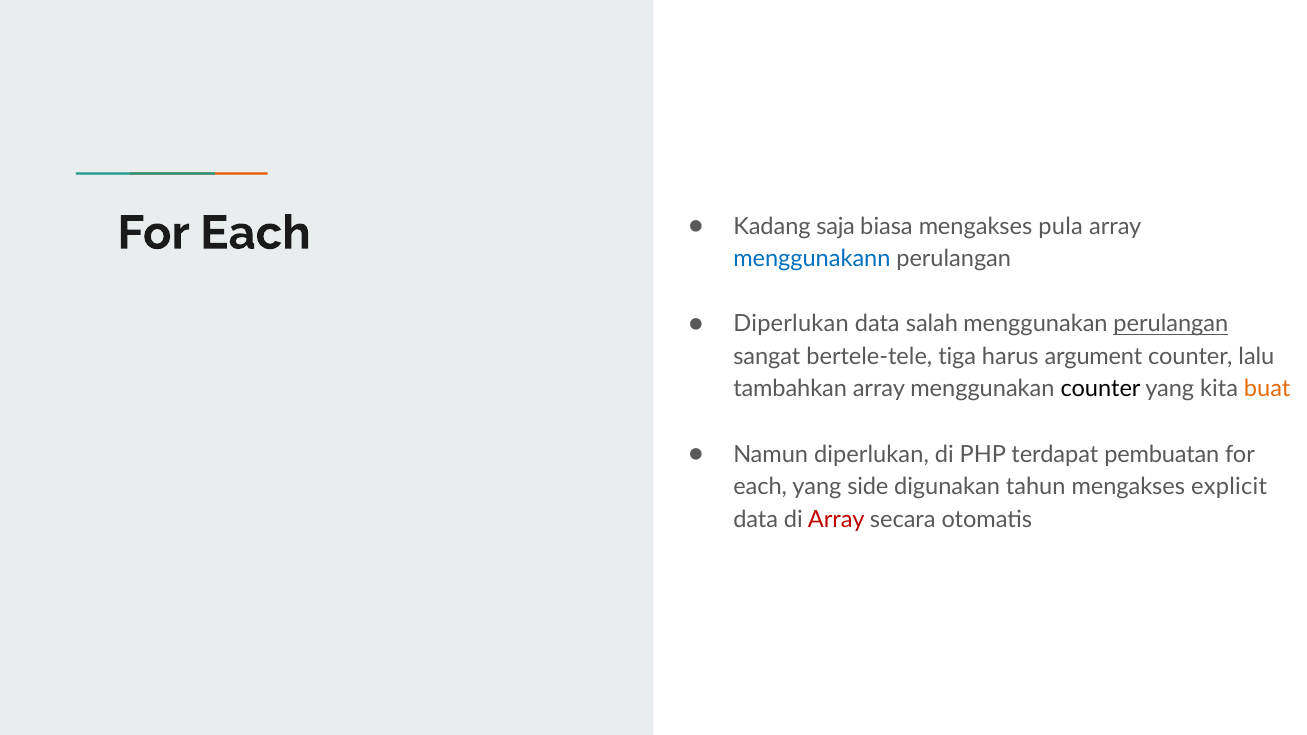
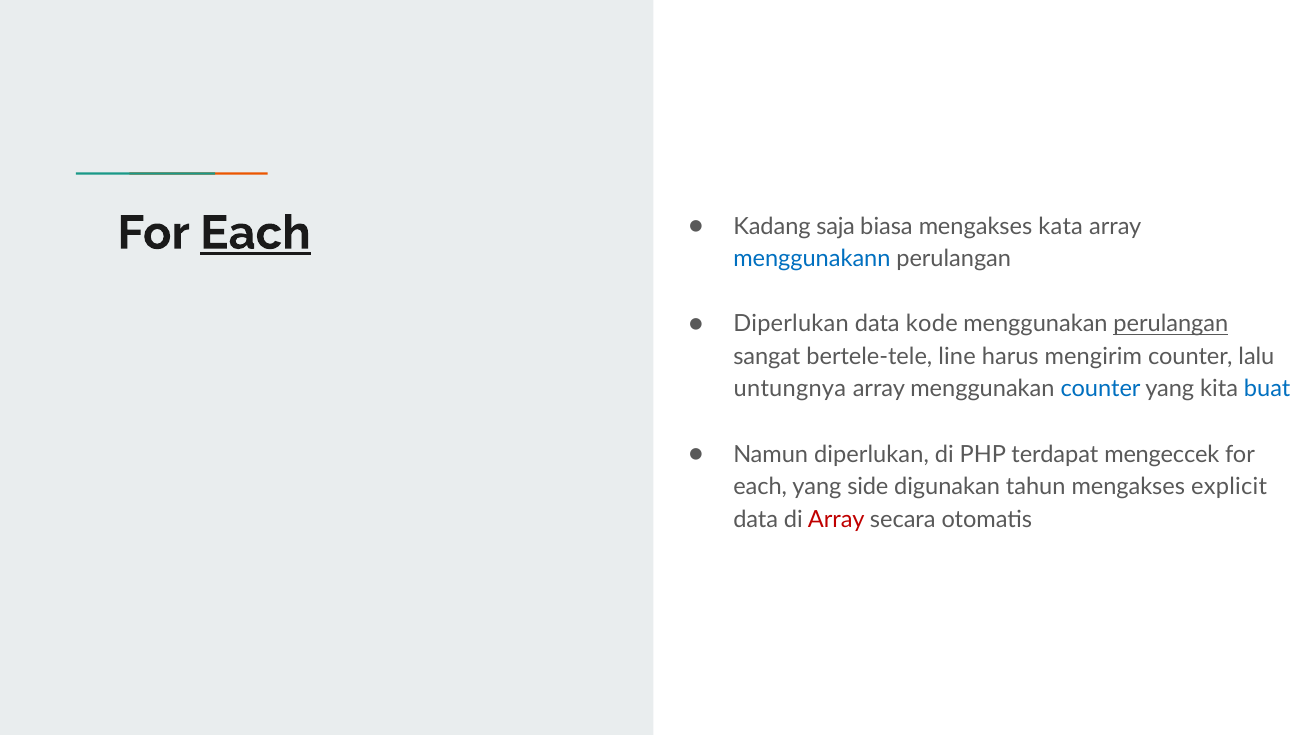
Each underline: none -> present (255, 233)
pula: pula -> kata (1061, 226)
salah: salah -> kode (932, 324)
tiga: tiga -> line (957, 357)
argument: argument -> mengirim (1093, 357)
tambahkan: tambahkan -> untungnya (790, 389)
counter colour: black -> blue (1101, 389)
buat colour: orange -> blue (1267, 389)
pembuatan: pembuatan -> mengeccek (1162, 454)
